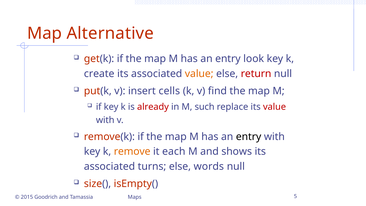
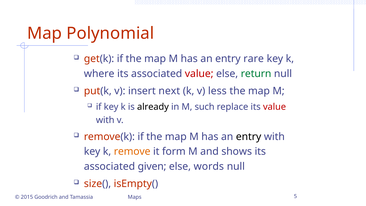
Alternative: Alternative -> Polynomial (110, 33)
look: look -> rare (254, 59)
create: create -> where (99, 74)
value colour: orange -> red (199, 74)
return colour: red -> green (256, 74)
cells: cells -> next (169, 91)
find: find -> less (217, 91)
already colour: red -> black (153, 107)
each: each -> form (174, 151)
turns: turns -> given (152, 166)
